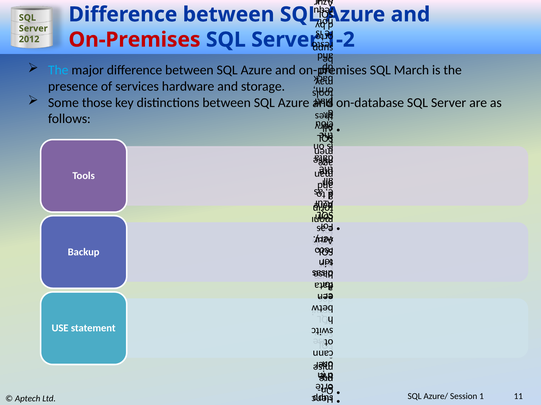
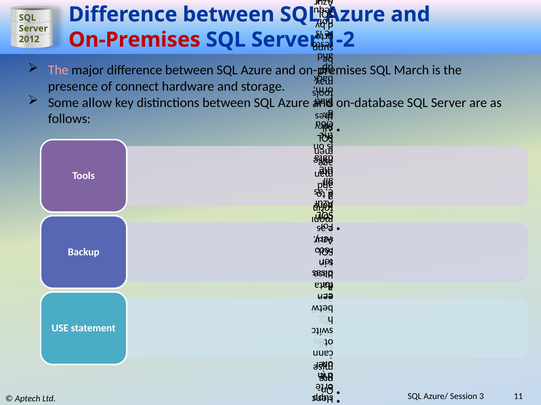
The colour: light blue -> pink (58, 70)
services: services -> connect (137, 87)
those: those -> allow (97, 103)
1: 1 -> 3 (482, 397)
